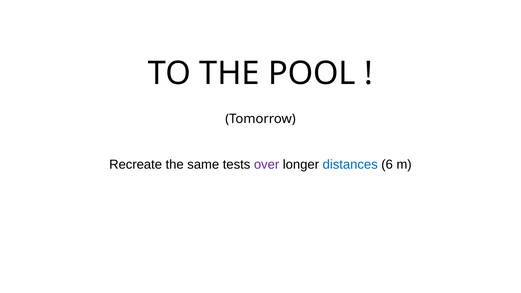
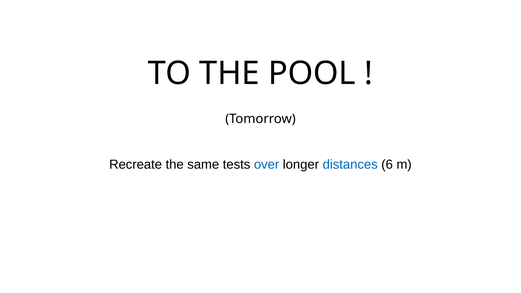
over colour: purple -> blue (267, 165)
